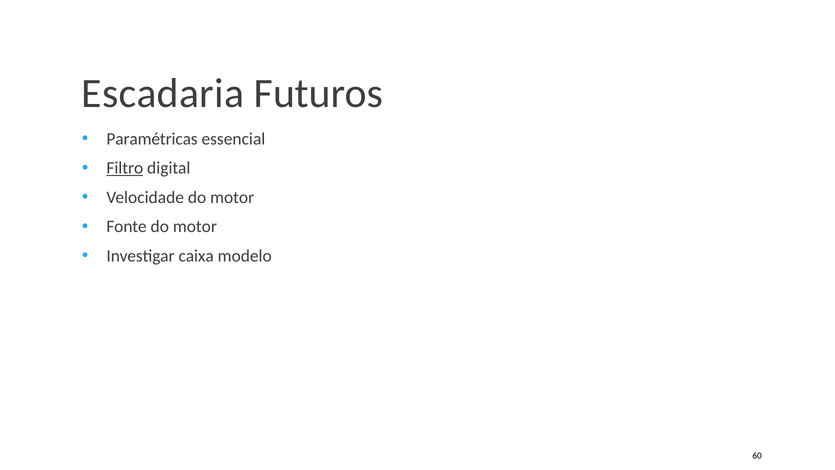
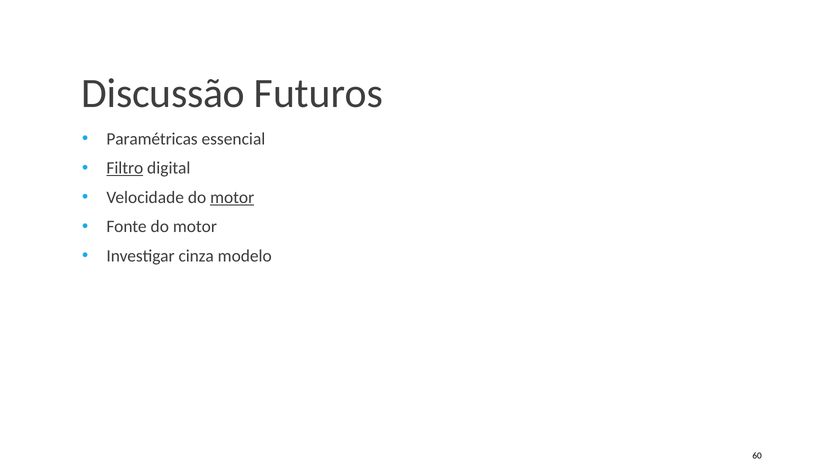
Escadaria: Escadaria -> Discussão (163, 94)
motor underline: none -> present (232, 197)
caixa: caixa -> cinza (196, 256)
